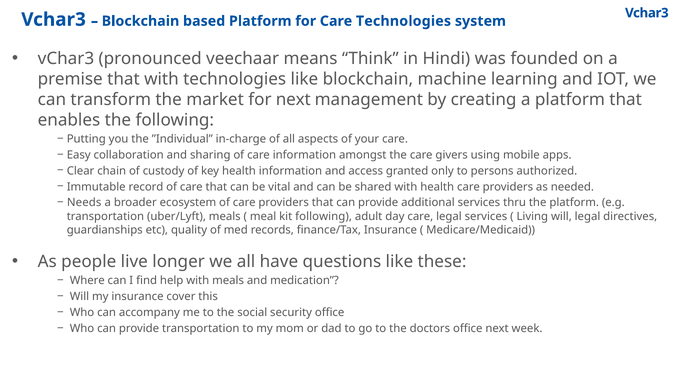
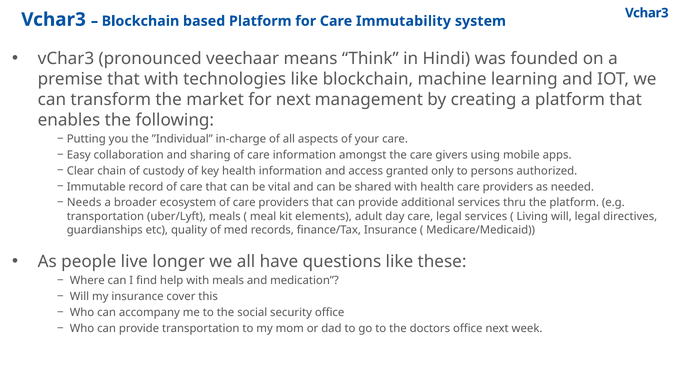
Care Technologies: Technologies -> Immutability (403, 21)
kit following: following -> elements (324, 217)
